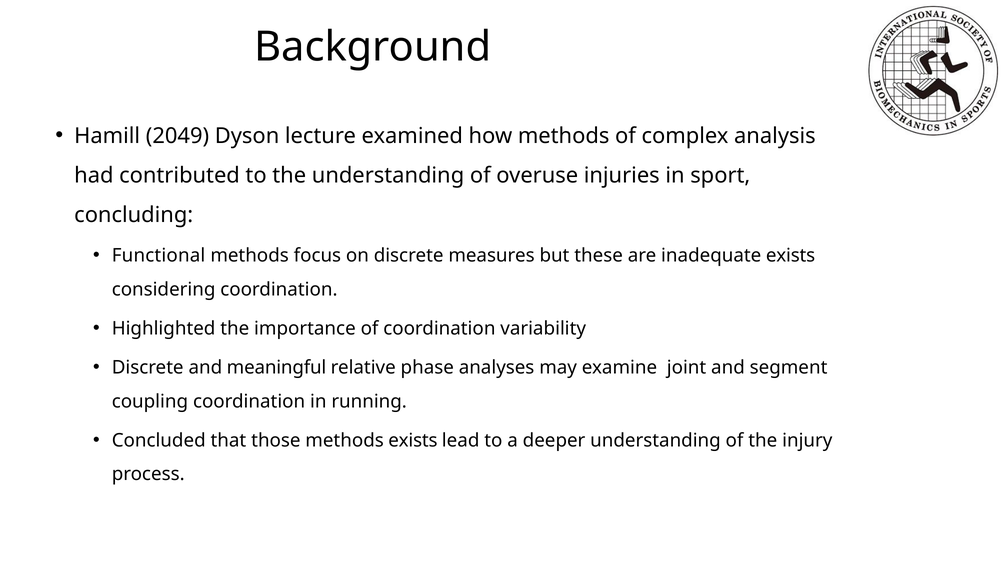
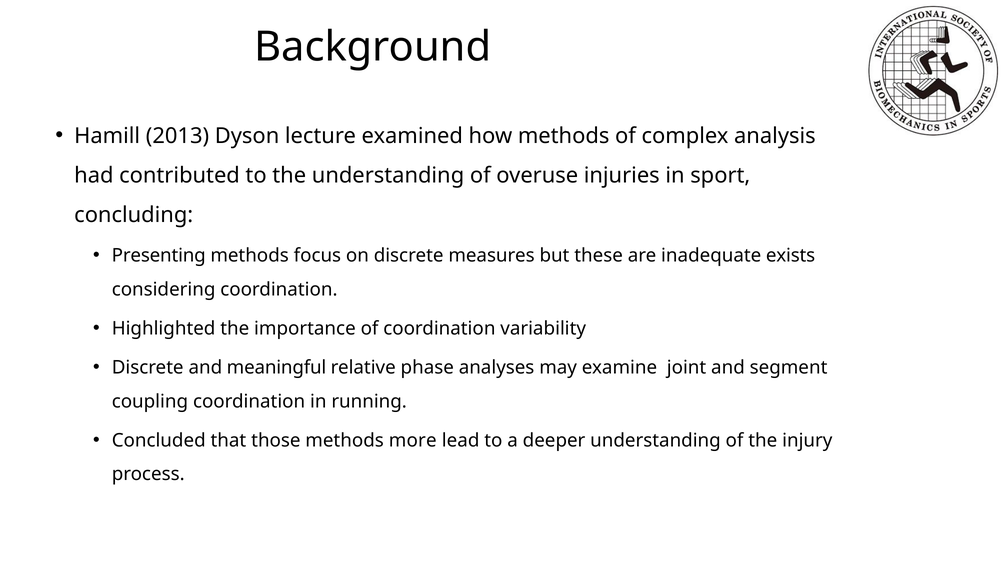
2049: 2049 -> 2013 (177, 136)
Functional: Functional -> Presenting (159, 255)
methods exists: exists -> more (413, 440)
